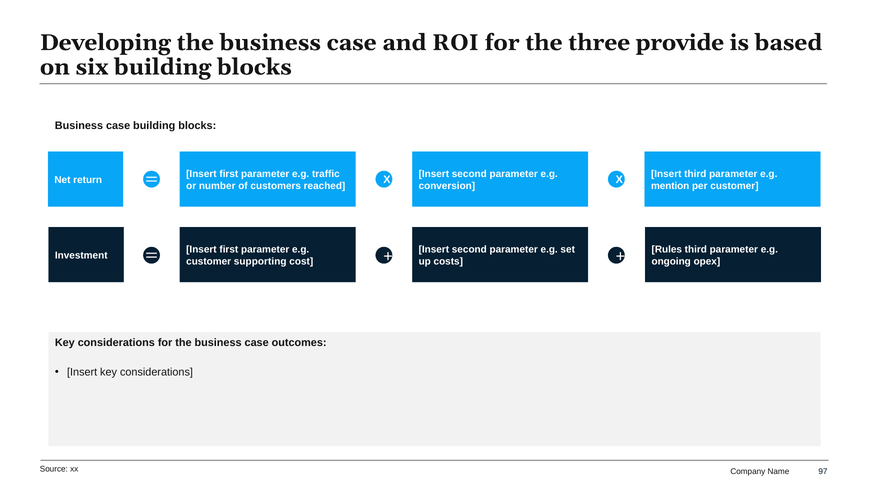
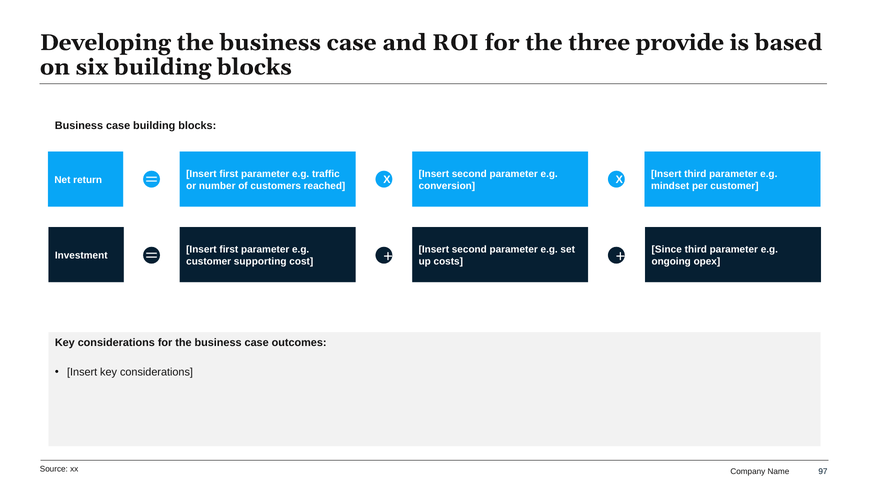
mention: mention -> mindset (670, 186)
Rules: Rules -> Since (667, 249)
